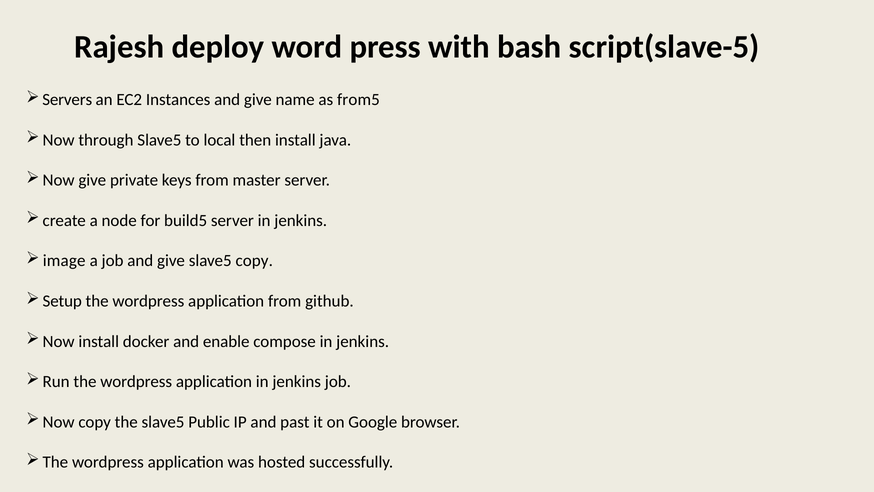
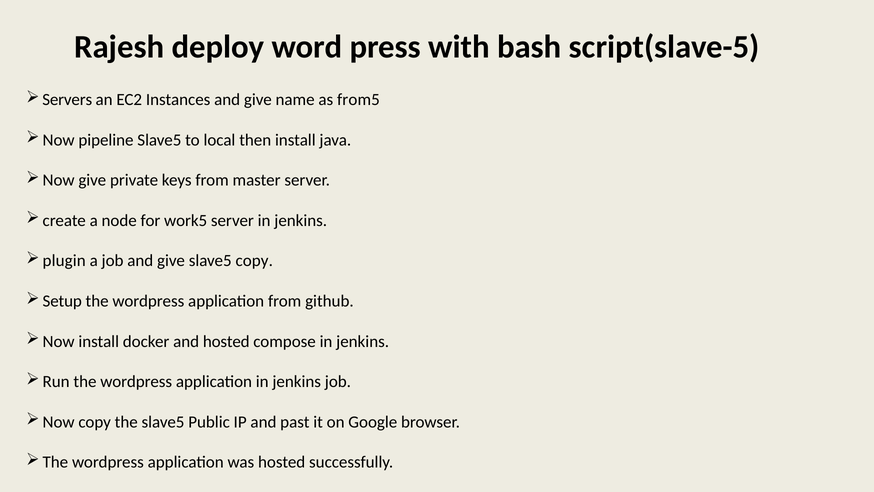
through: through -> pipeline (106, 140)
build5: build5 -> work5 (186, 220)
image: image -> plugin (64, 261)
and enable: enable -> hosted (226, 341)
